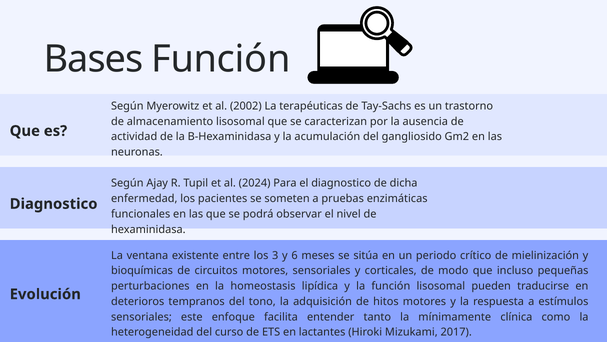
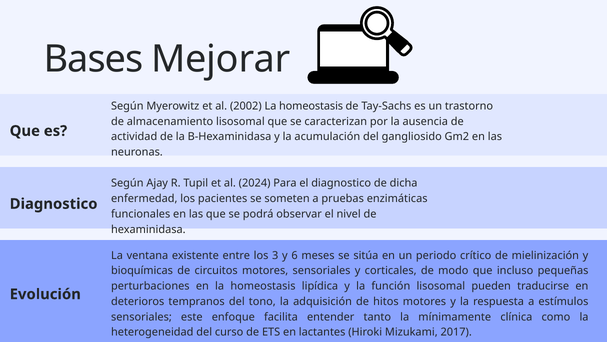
Bases Función: Función -> Mejorar (221, 59)
2002 La terapéuticas: terapéuticas -> homeostasis (311, 106)
